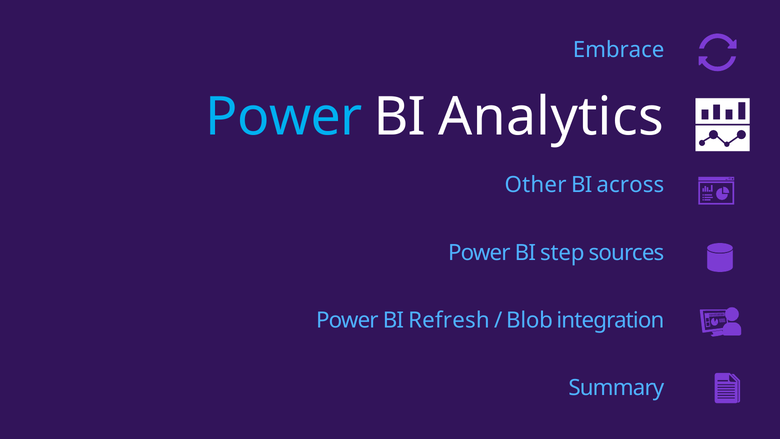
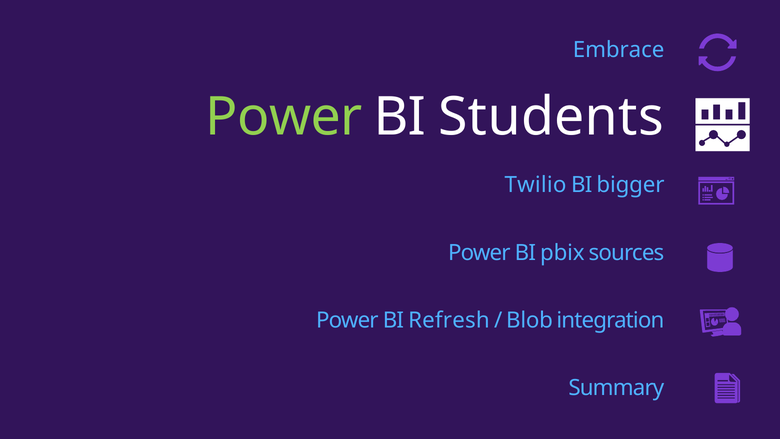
Power colour: light blue -> light green (284, 117)
Analytics: Analytics -> Students (551, 117)
Other: Other -> Twilio (536, 185)
across: across -> bigger (630, 185)
step: step -> pbix (562, 253)
